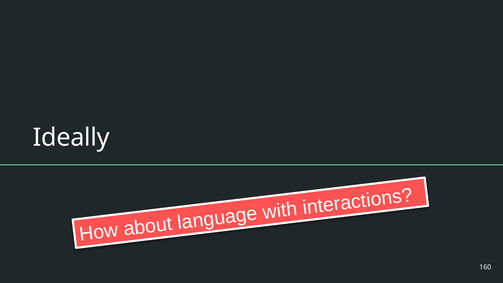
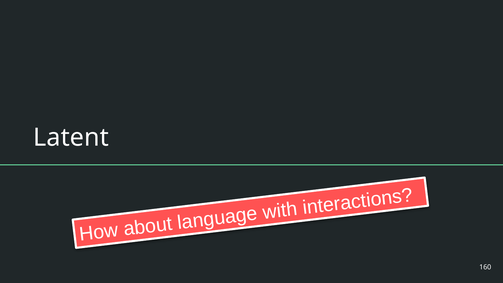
Ideally: Ideally -> Latent (71, 138)
